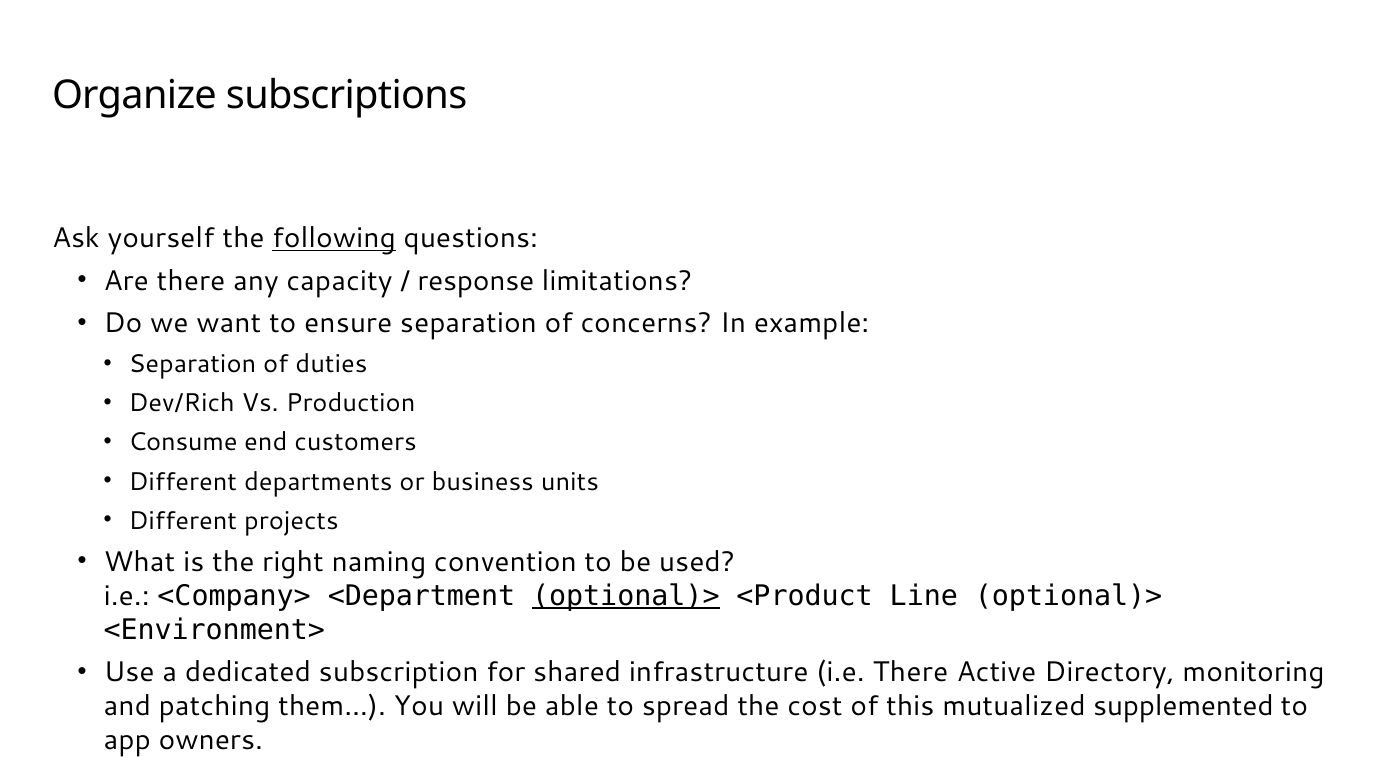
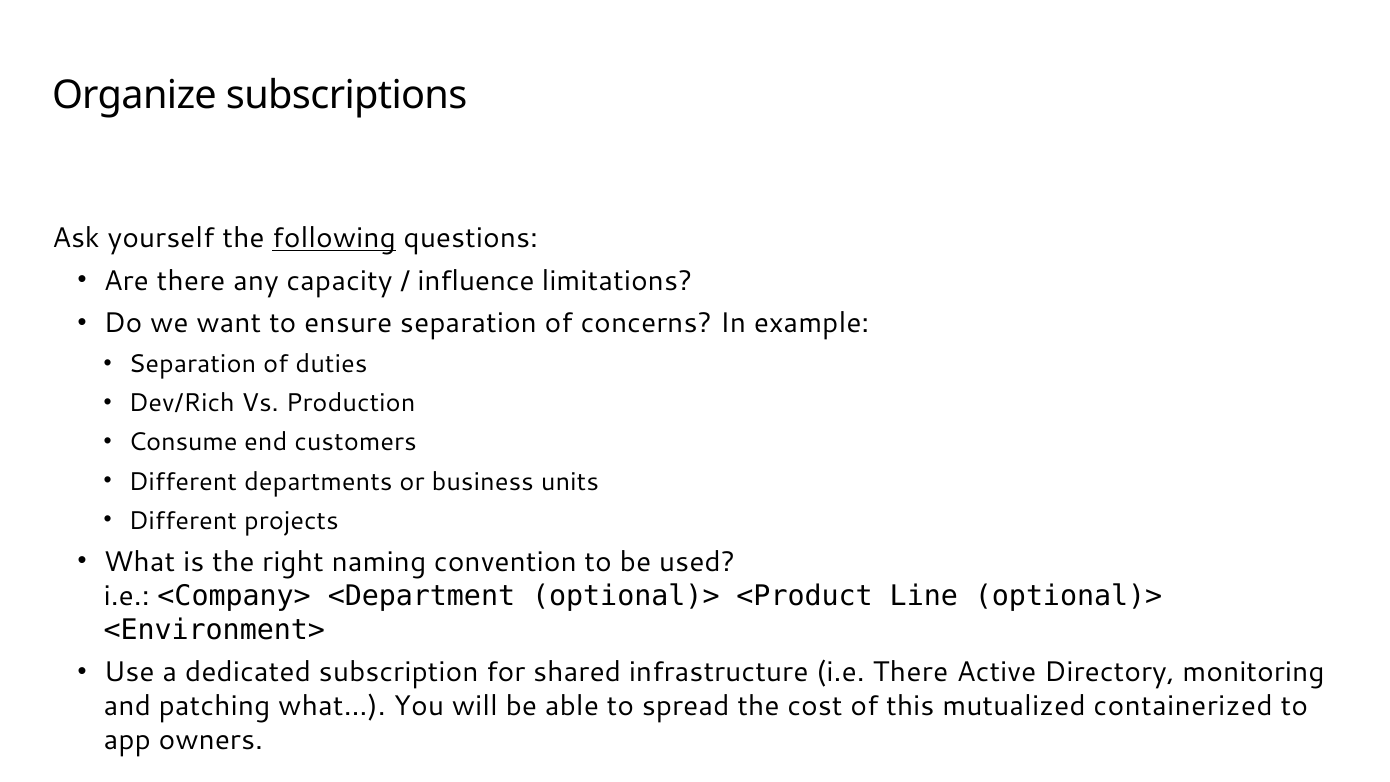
response: response -> influence (476, 281)
optional)> underline: present -> none (626, 596)
them…: them… -> what… (332, 706)
supplemented: supplemented -> containerized (1183, 706)
